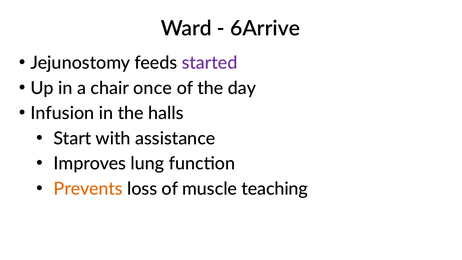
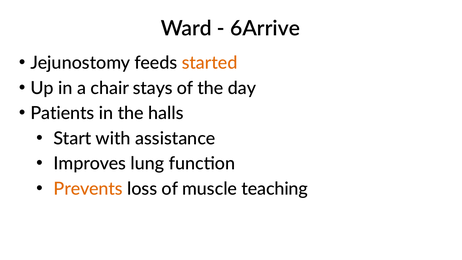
started colour: purple -> orange (210, 63)
once: once -> stays (153, 88)
Infusion: Infusion -> Patients (62, 113)
